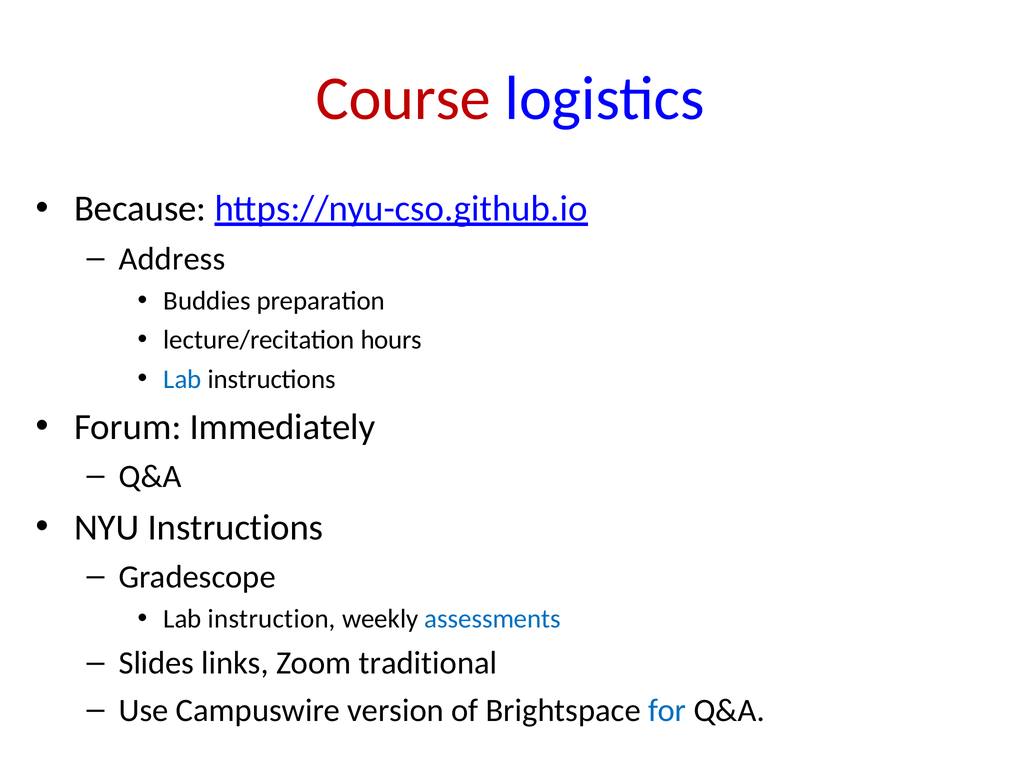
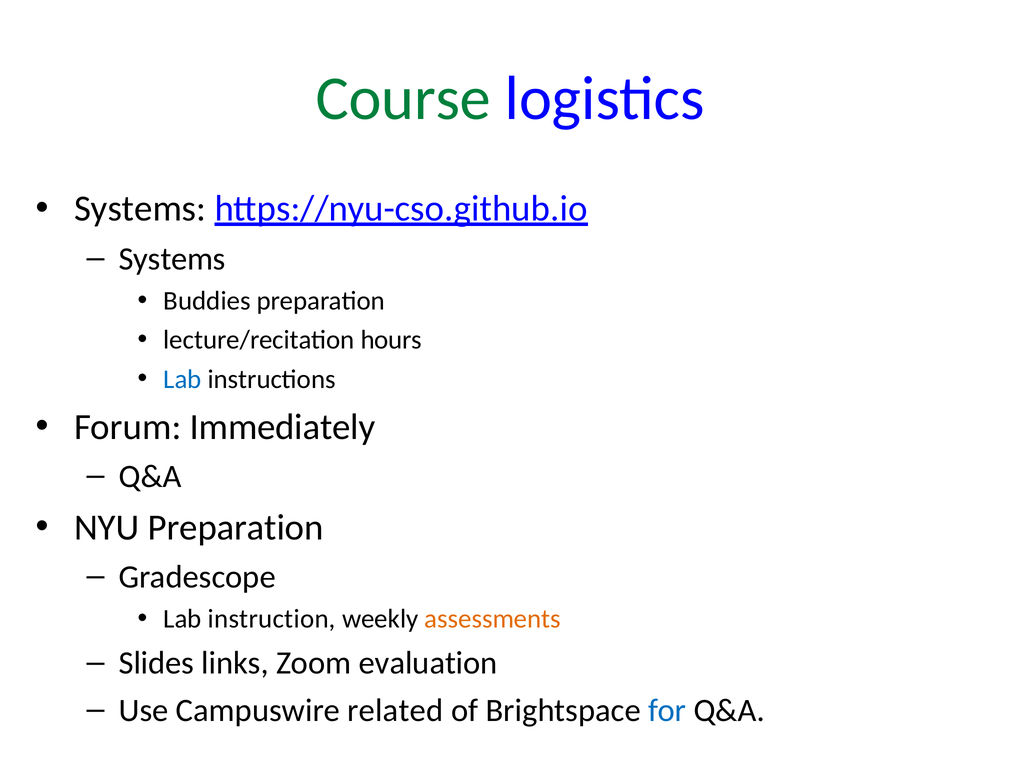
Course colour: red -> green (403, 99)
Because: Because -> Systems (140, 208)
Address: Address -> Systems (172, 259)
NYU Instructions: Instructions -> Preparation (236, 527)
assessments colour: blue -> orange (493, 619)
traditional: traditional -> evaluation (428, 663)
version: version -> related (395, 710)
